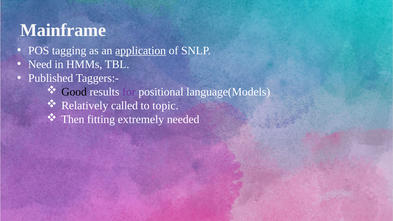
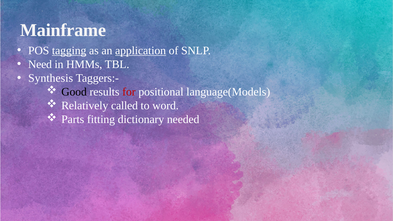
tagging underline: none -> present (69, 51)
Published: Published -> Synthesis (51, 78)
for colour: purple -> red (129, 92)
topic: topic -> word (166, 106)
Then: Then -> Parts (73, 119)
extremely: extremely -> dictionary (141, 119)
